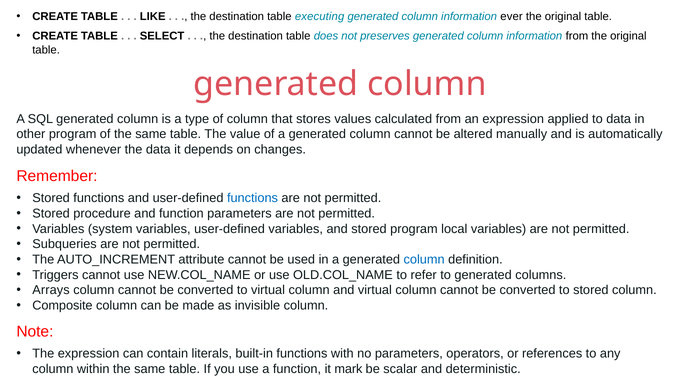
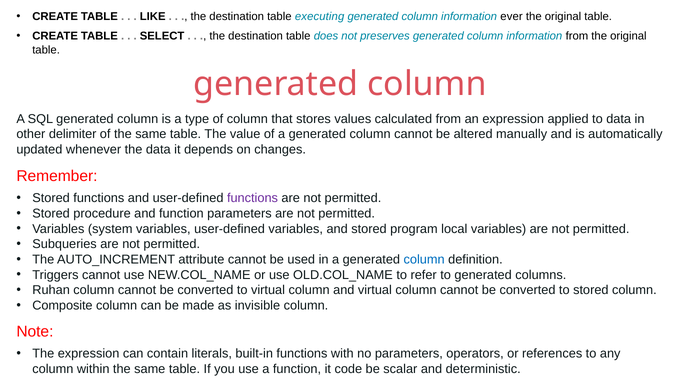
other program: program -> delimiter (73, 134)
functions colour: blue -> purple (252, 198)
Arrays: Arrays -> Ruhan (51, 290)
mark: mark -> code (348, 368)
